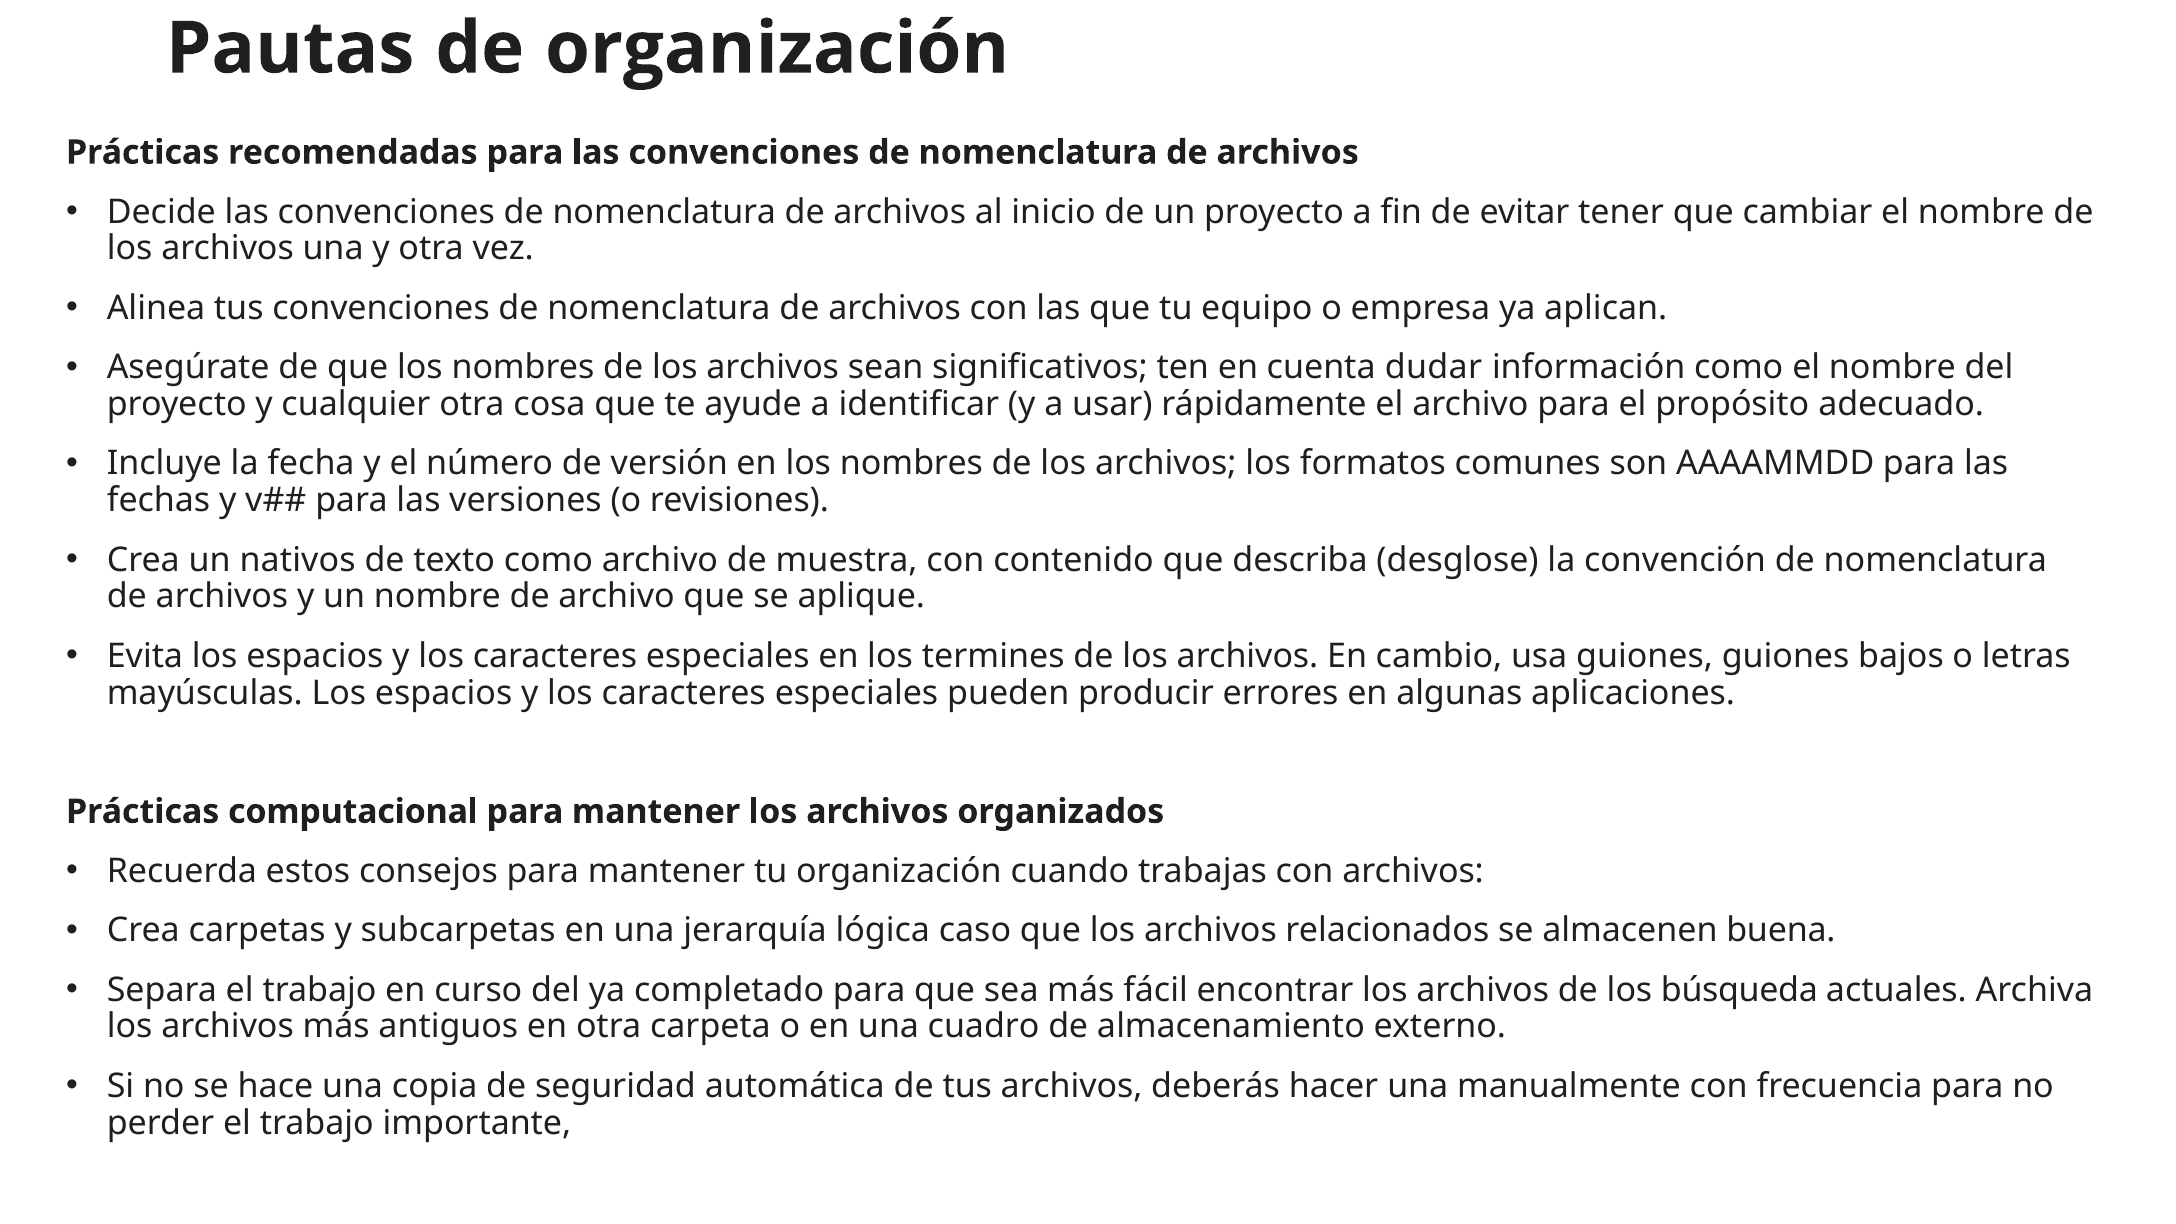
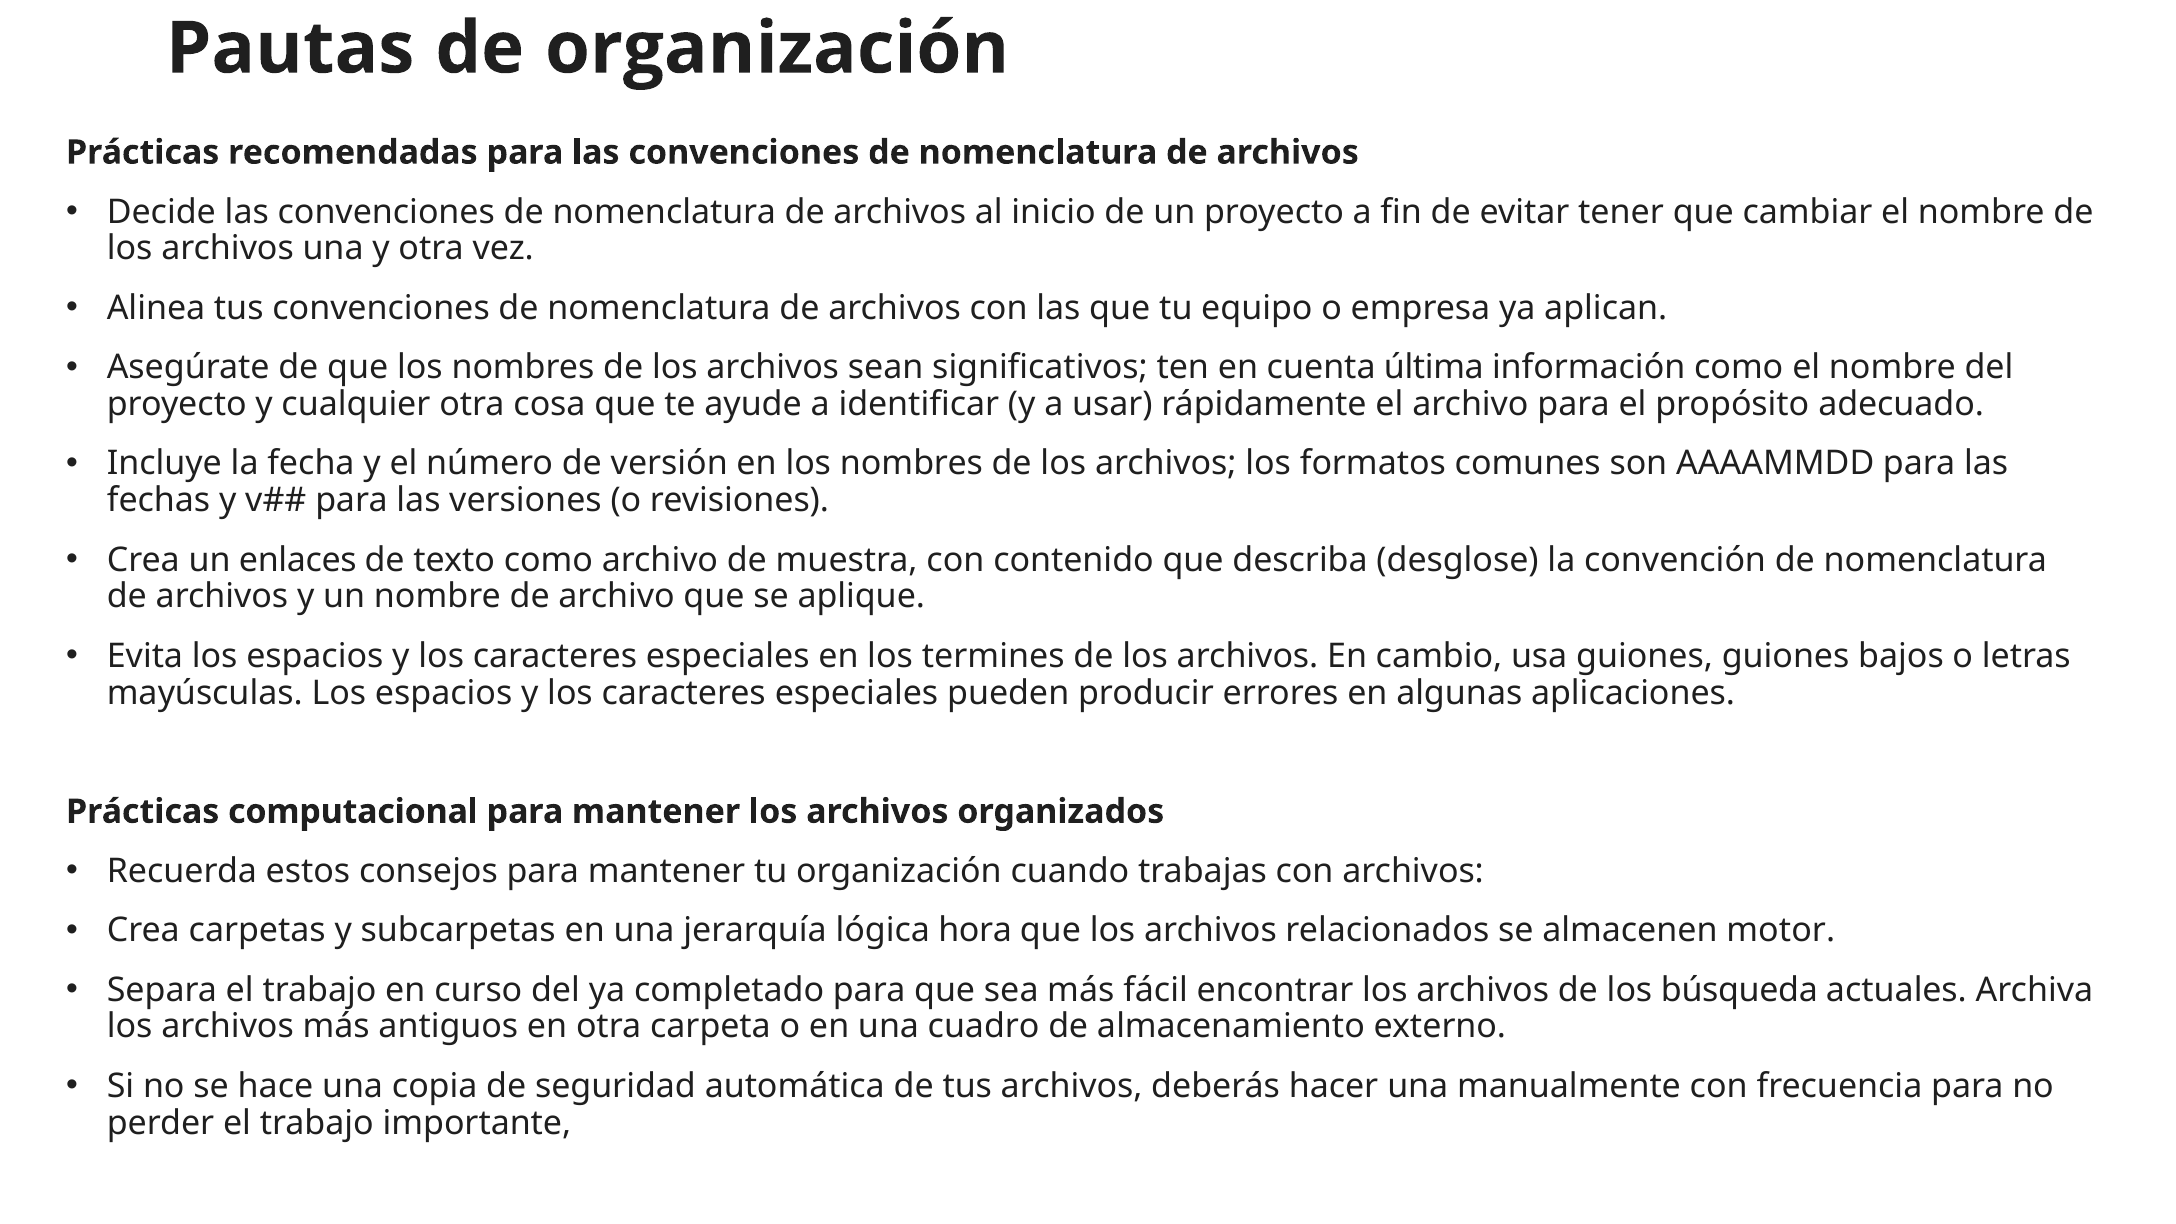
dudar: dudar -> última (1434, 367)
nativos: nativos -> enlaces (298, 560)
caso: caso -> hora (975, 930)
buena: buena -> motor (1781, 930)
